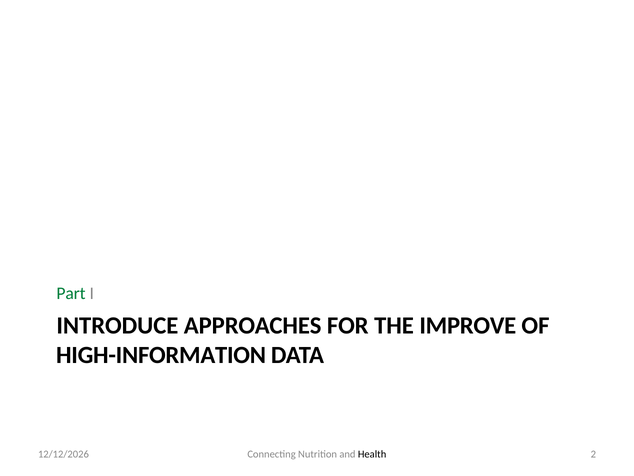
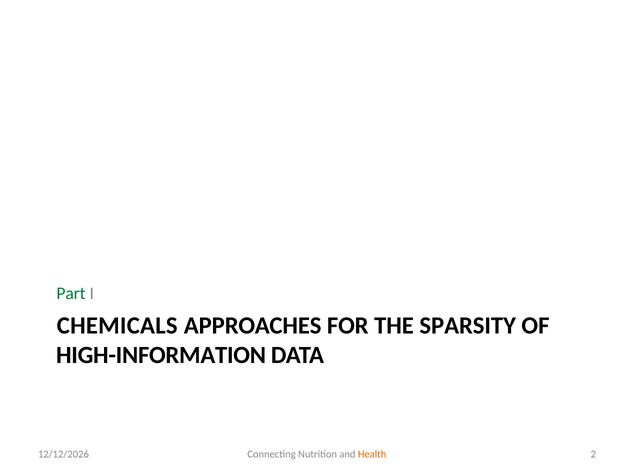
INTRODUCE: INTRODUCE -> CHEMICALS (117, 325)
IMPROVE: IMPROVE -> SPARSITY (468, 325)
Health colour: black -> orange (372, 454)
